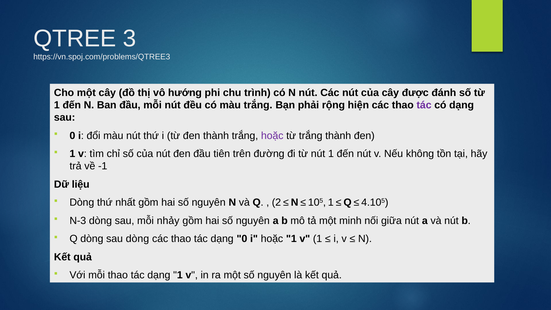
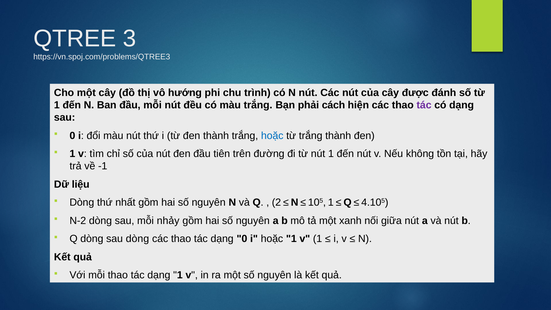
rộng: rộng -> cách (333, 105)
hoặc colour: purple -> blue (272, 136)
N-3: N-3 -> N-2 (78, 221)
minh: minh -> xanh (350, 221)
